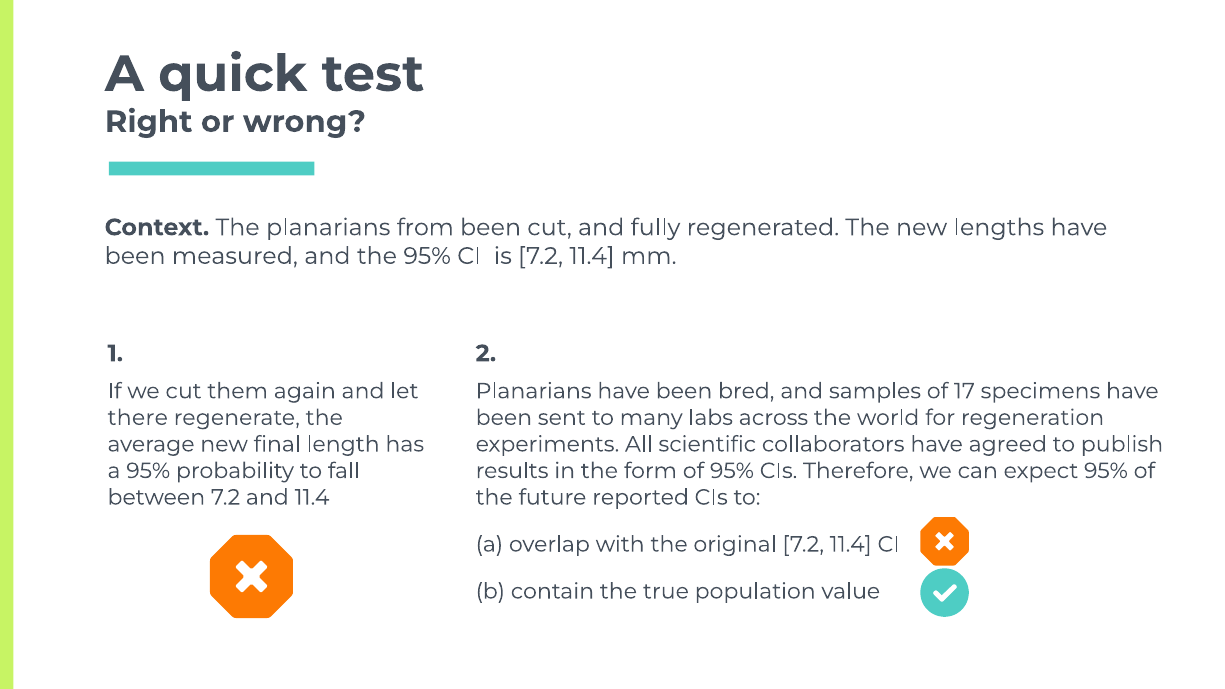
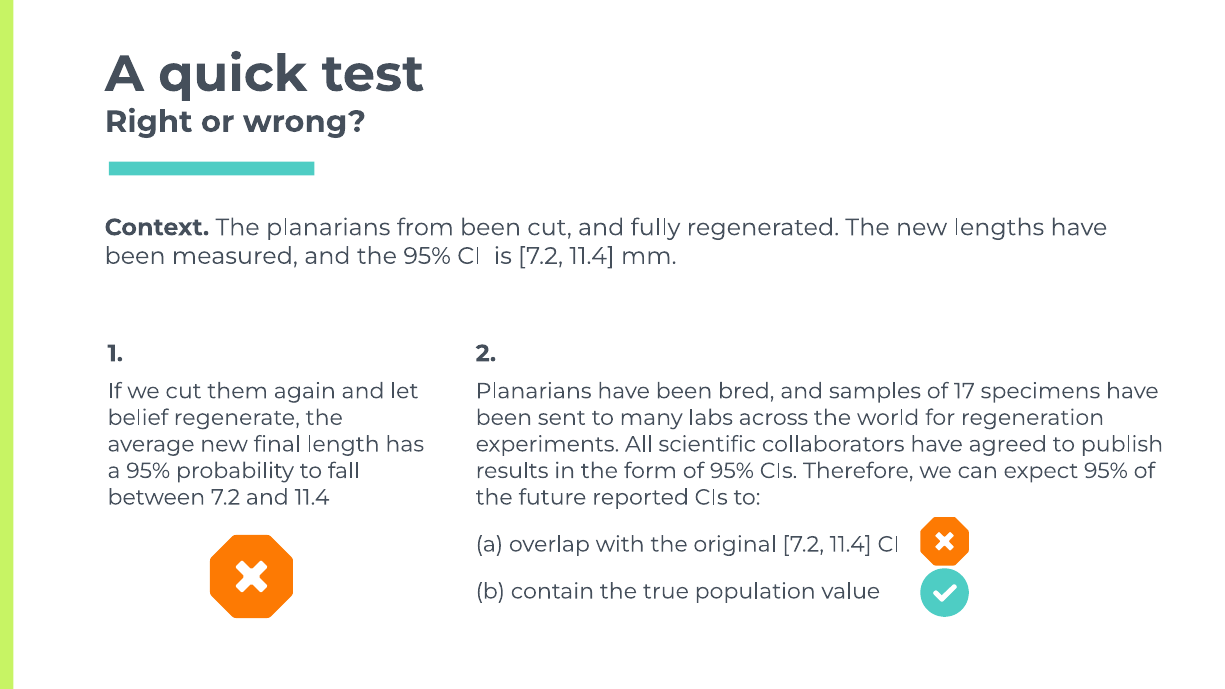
there: there -> belief (138, 418)
